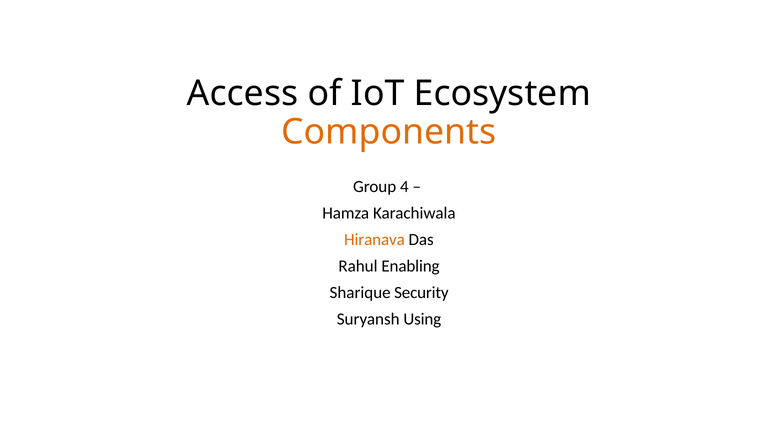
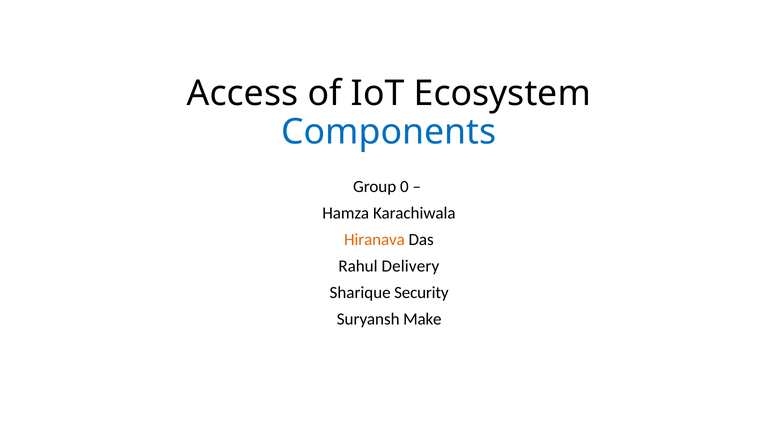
Components colour: orange -> blue (389, 132)
4: 4 -> 0 (404, 187)
Enabling: Enabling -> Delivery (410, 267)
Using: Using -> Make (422, 319)
